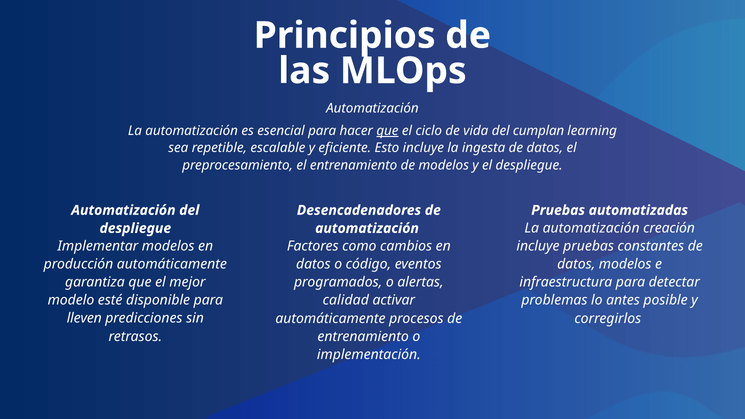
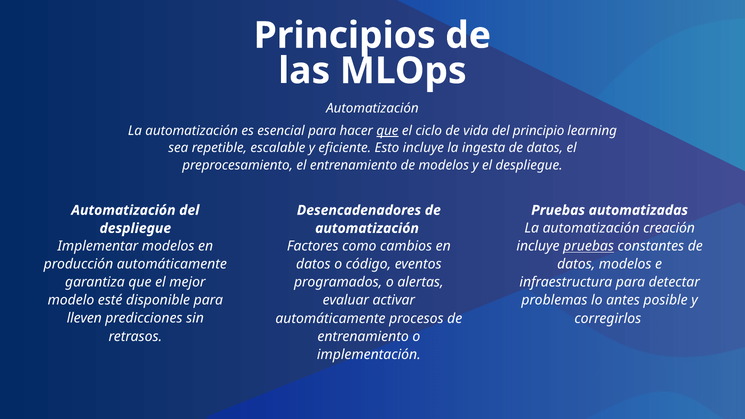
cumplan: cumplan -> principio (539, 131)
pruebas underline: none -> present (589, 246)
calidad: calidad -> evaluar (346, 300)
